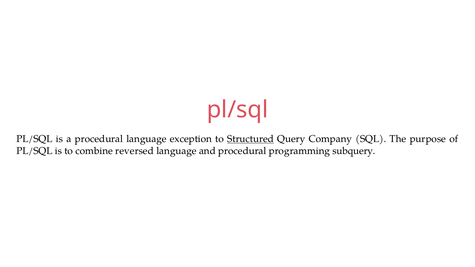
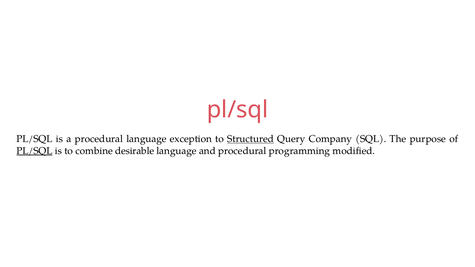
PL/SQL underline: none -> present (35, 151)
reversed: reversed -> desirable (135, 151)
subquery: subquery -> modified (354, 151)
